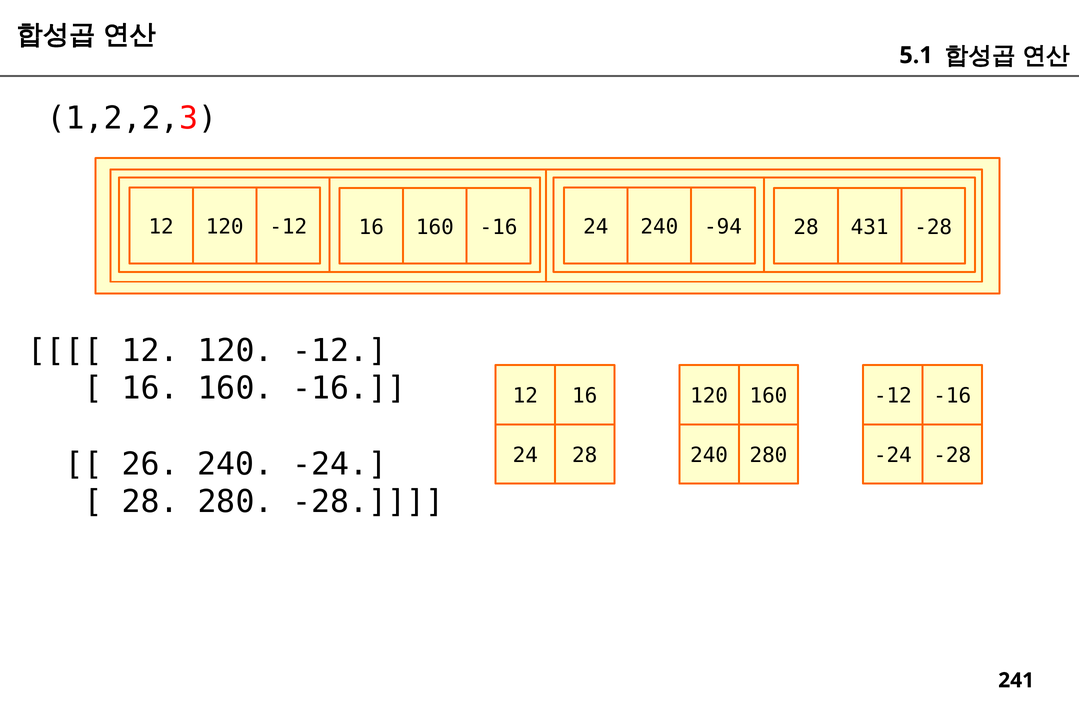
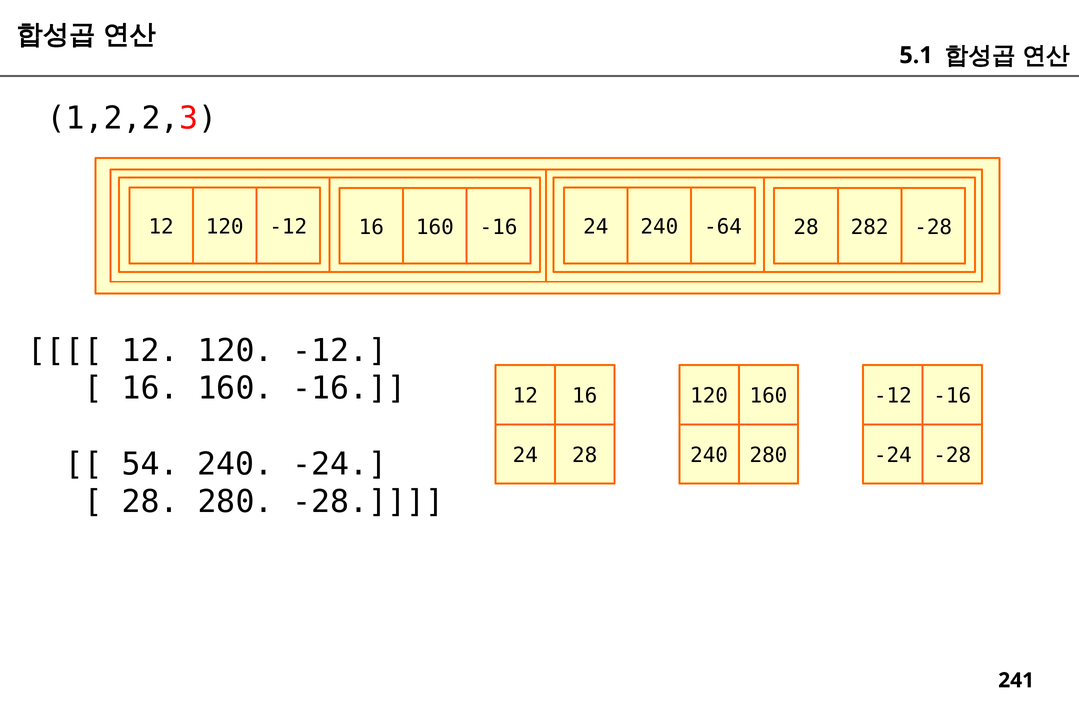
-94: -94 -> -64 (723, 227)
431: 431 -> 282 (870, 227)
26: 26 -> 54 (150, 464)
